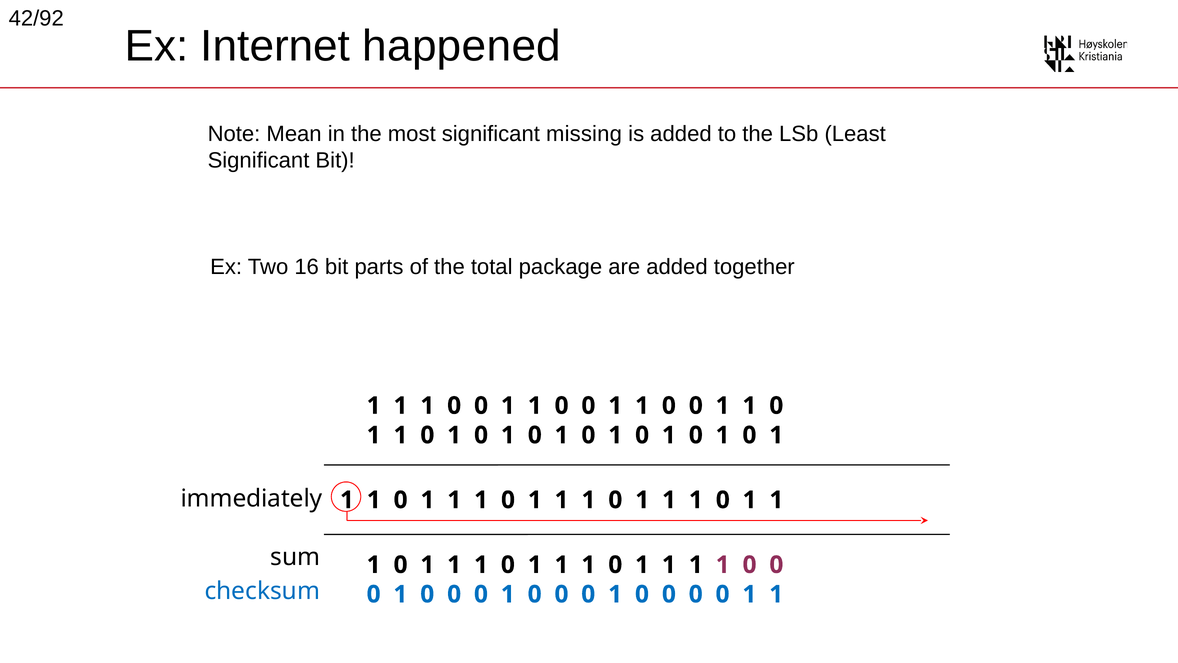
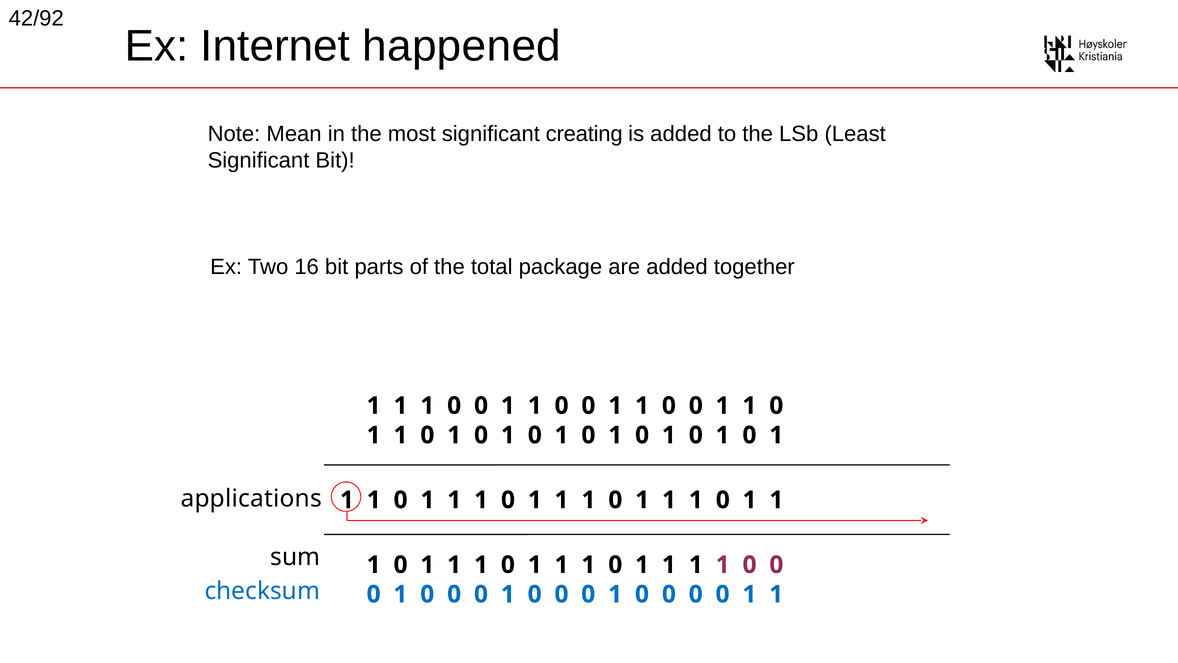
missing: missing -> creating (584, 134)
immediately: immediately -> applications (251, 498)
